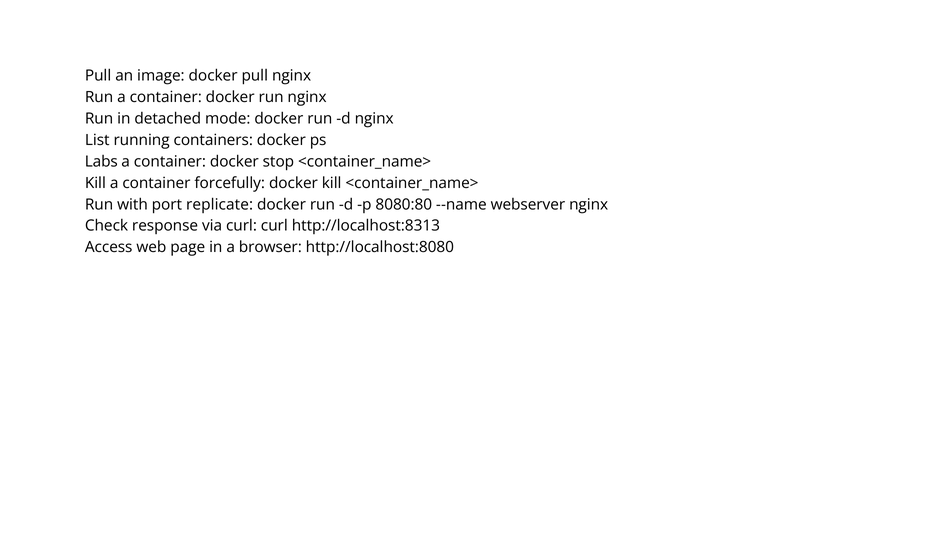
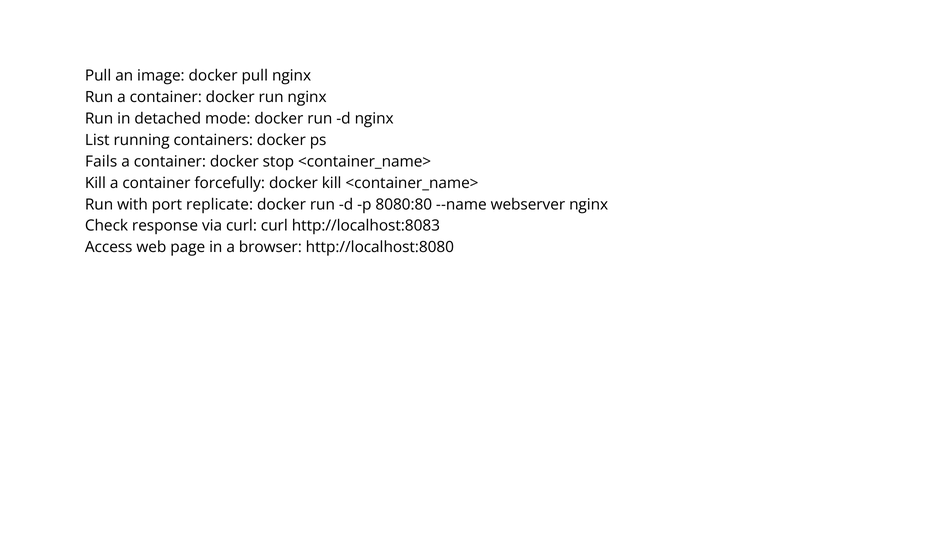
Labs: Labs -> Fails (101, 162)
http://localhost:8313: http://localhost:8313 -> http://localhost:8083 (366, 226)
